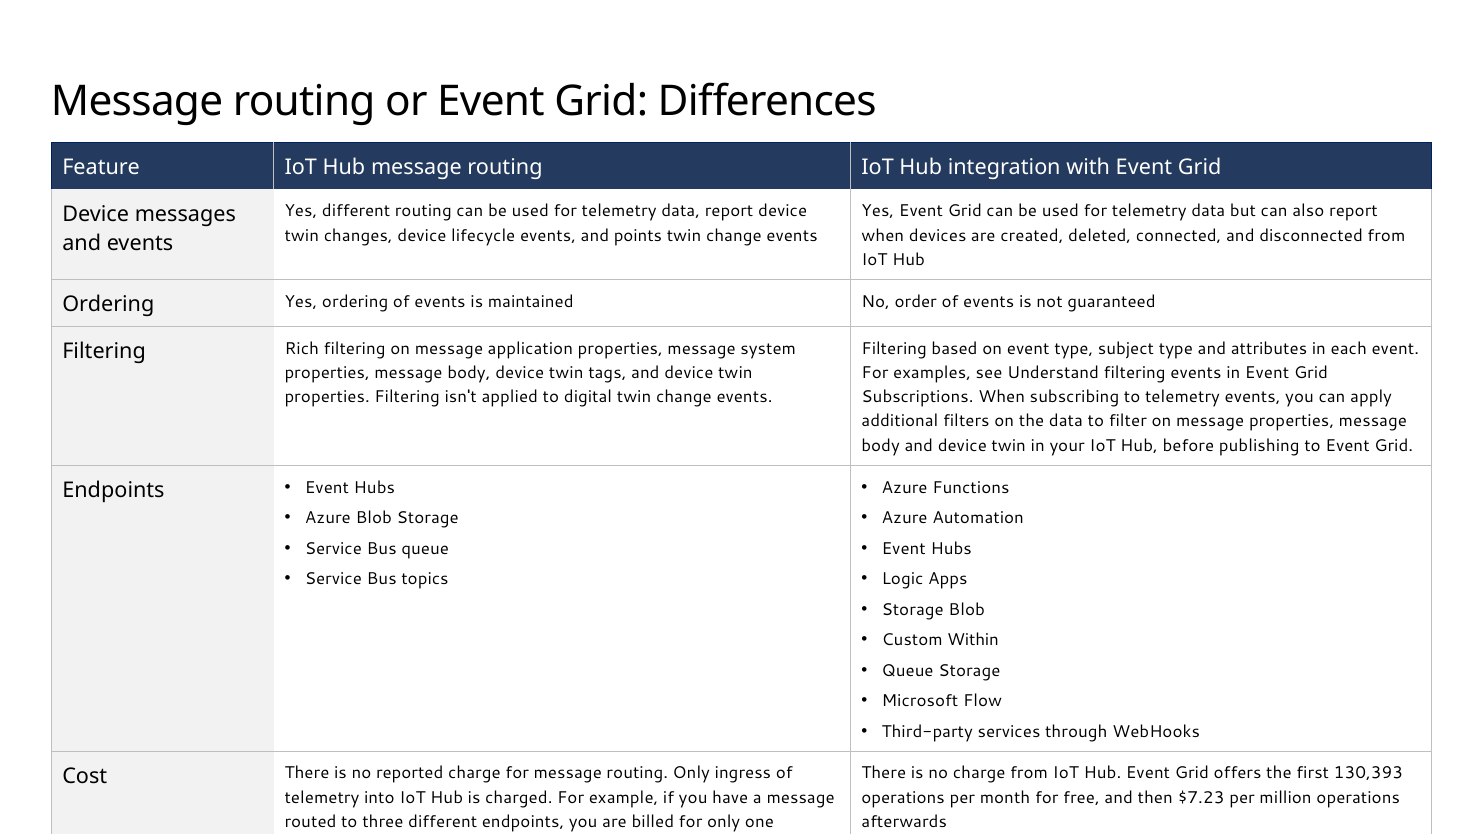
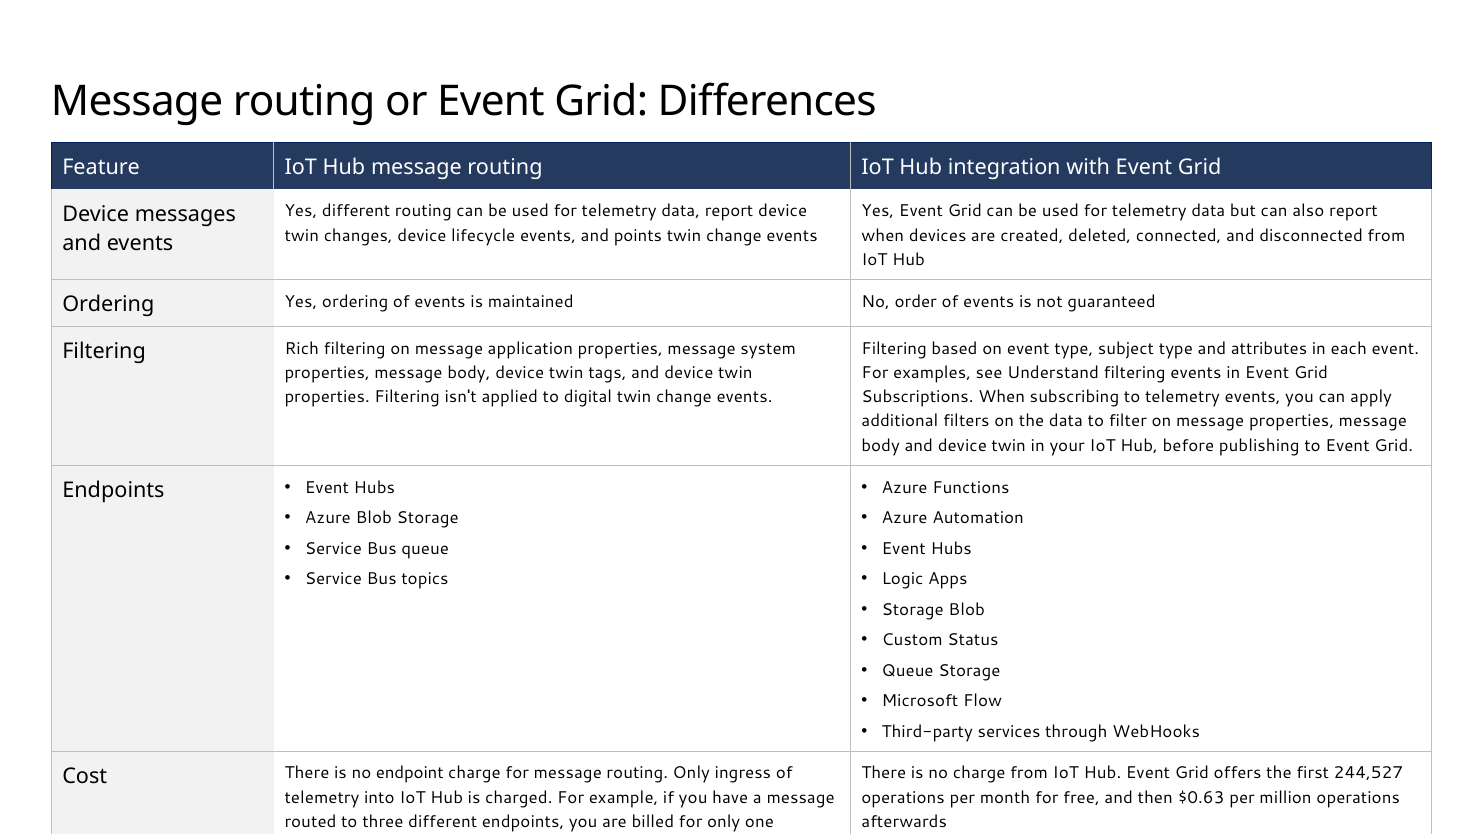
Within: Within -> Status (973, 640)
130,393: 130,393 -> 244,527 (1368, 773)
reported: reported -> endpoint (410, 773)
$7.23: $7.23 -> $0.63 (1201, 797)
